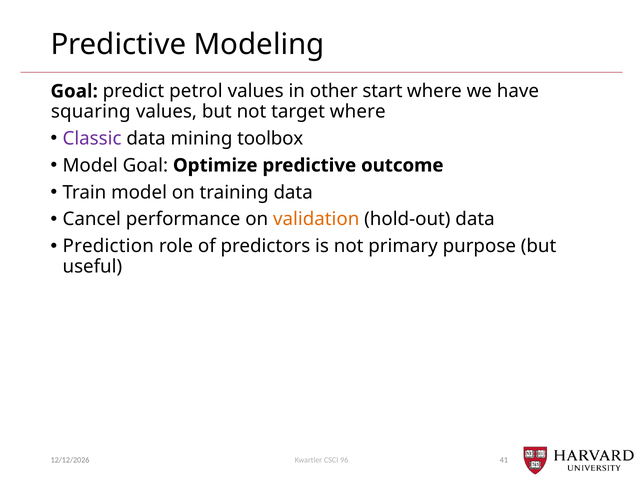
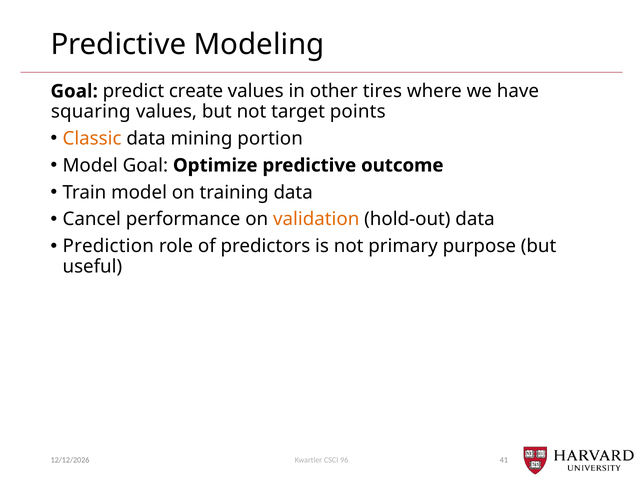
petrol: petrol -> create (196, 91)
start: start -> tires (382, 91)
target where: where -> points (358, 112)
Classic colour: purple -> orange (92, 139)
toolbox: toolbox -> portion (270, 139)
